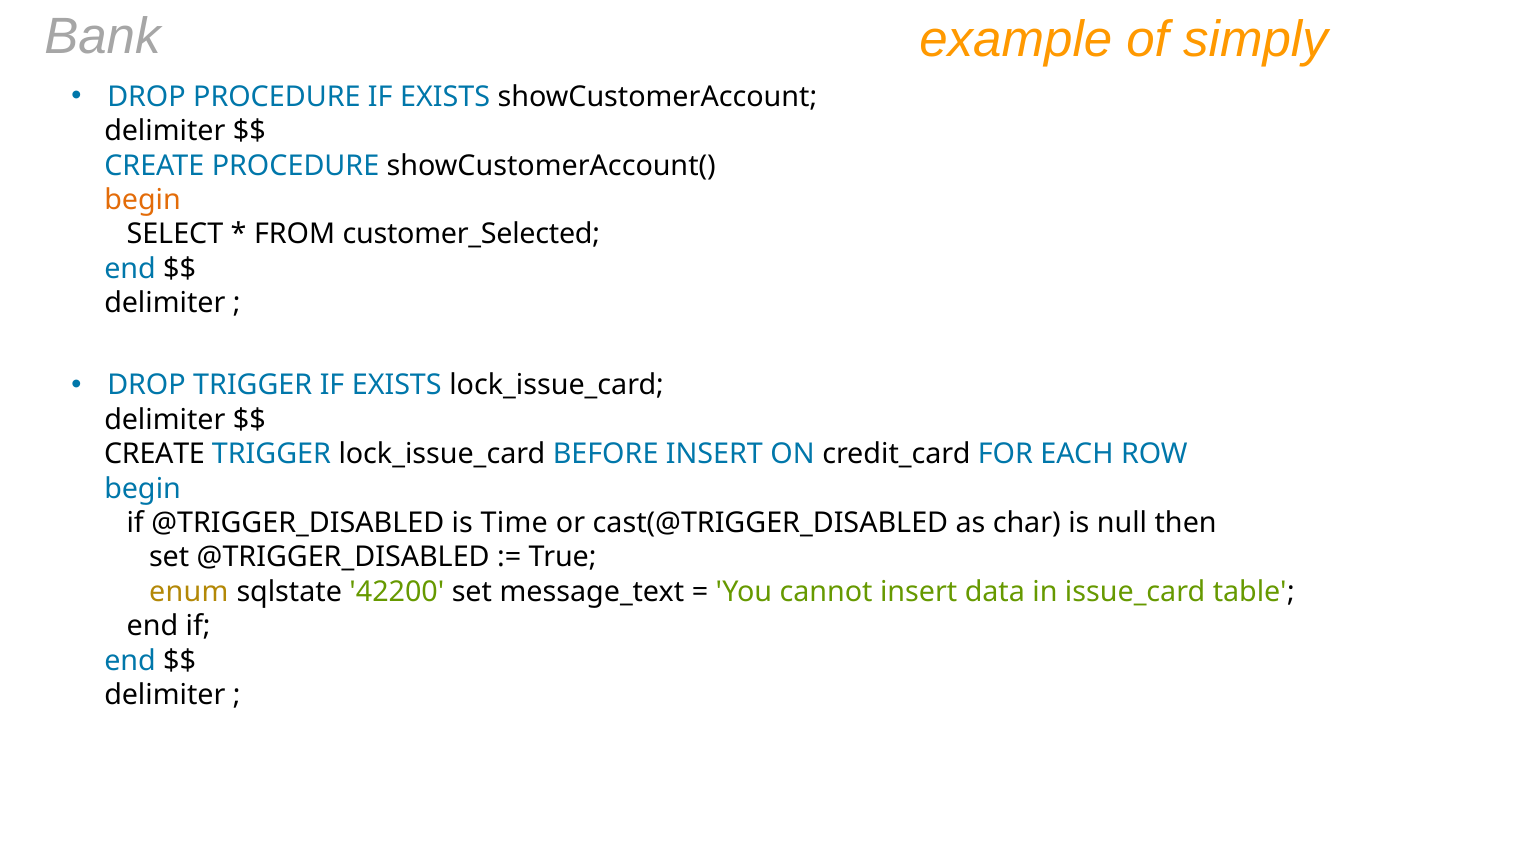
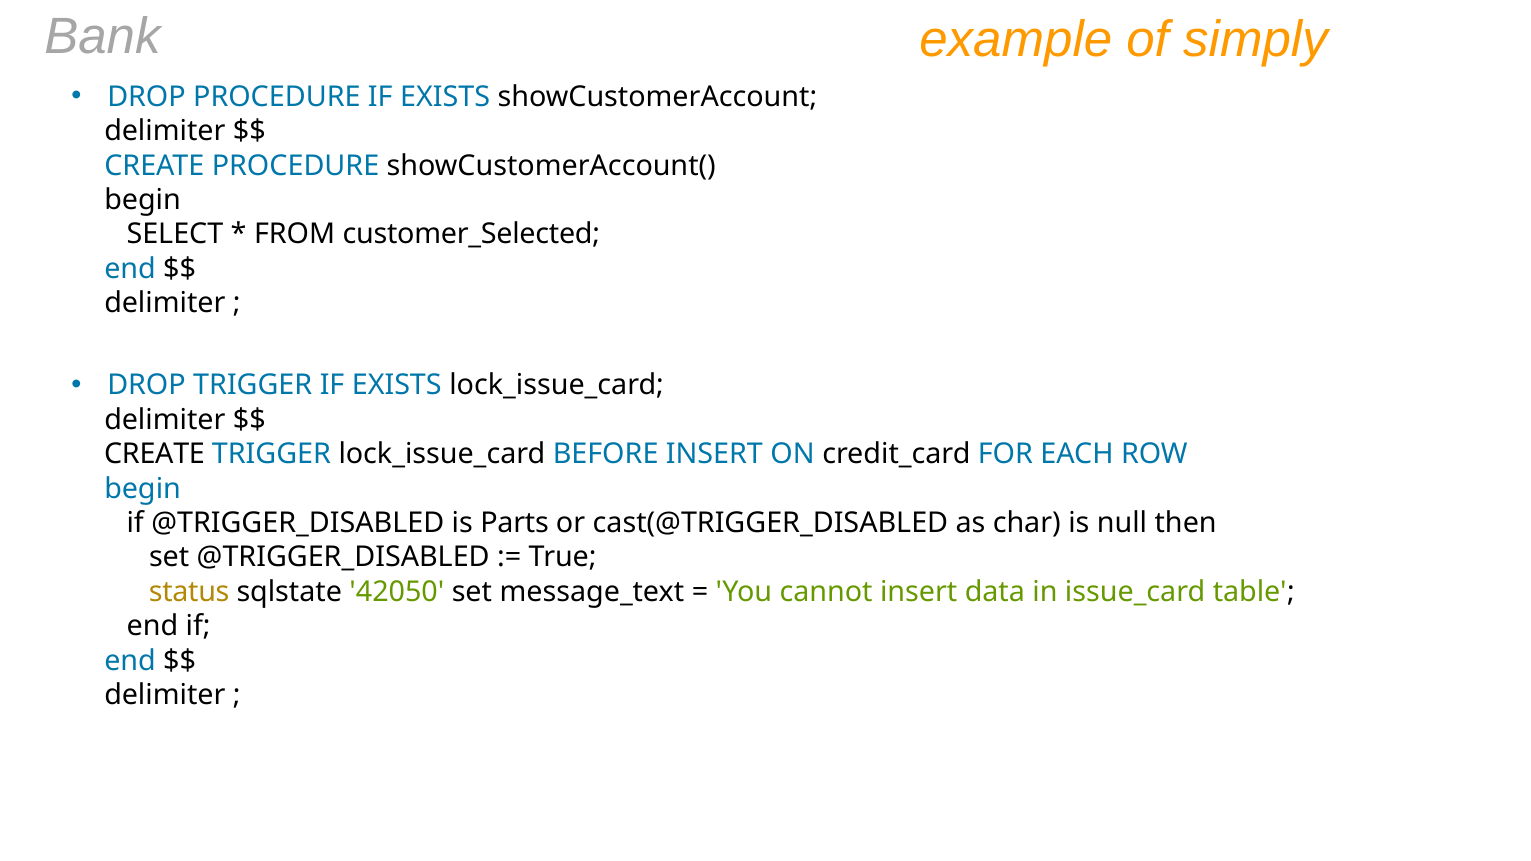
begin colour: orange -> black (143, 200)
Time: Time -> Parts (515, 523)
enum: enum -> status (189, 592)
42200: 42200 -> 42050 (397, 592)
